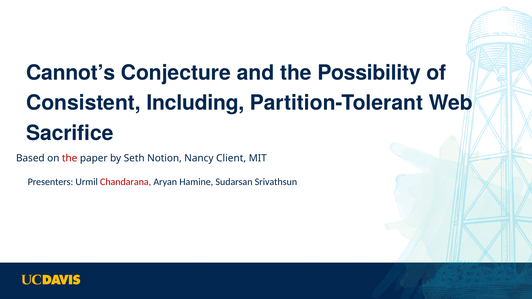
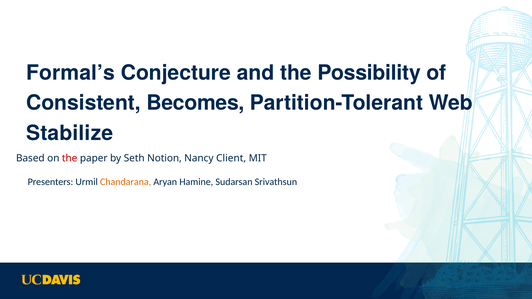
Cannot’s: Cannot’s -> Formal’s (71, 73)
Including: Including -> Becomes (195, 103)
Sacrifice: Sacrifice -> Stabilize (70, 133)
Chandarana colour: red -> orange (126, 182)
